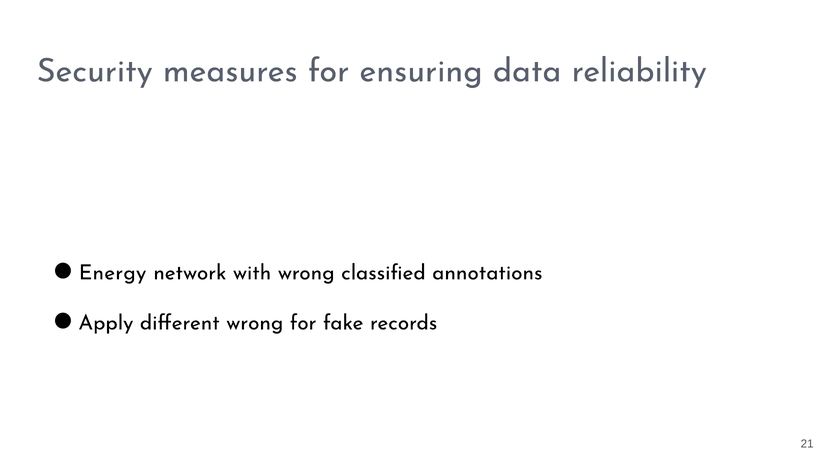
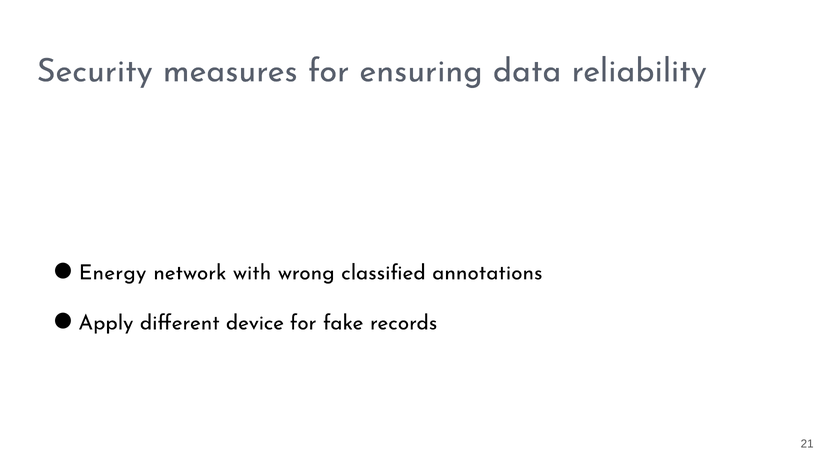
different wrong: wrong -> device (255, 322)
